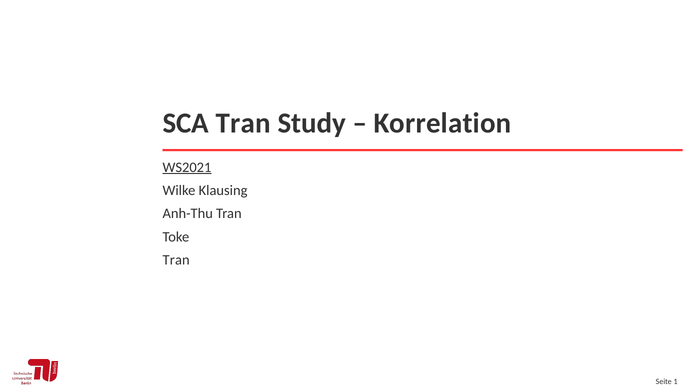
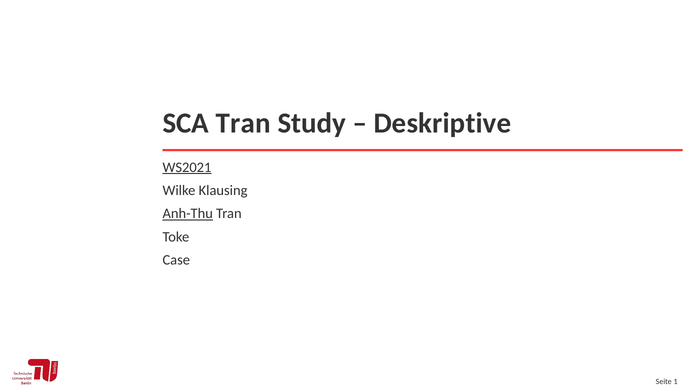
Korrelation: Korrelation -> Deskriptive (442, 123)
Anh-Thu underline: none -> present (188, 214)
Tran: Tran -> Case (176, 260)
